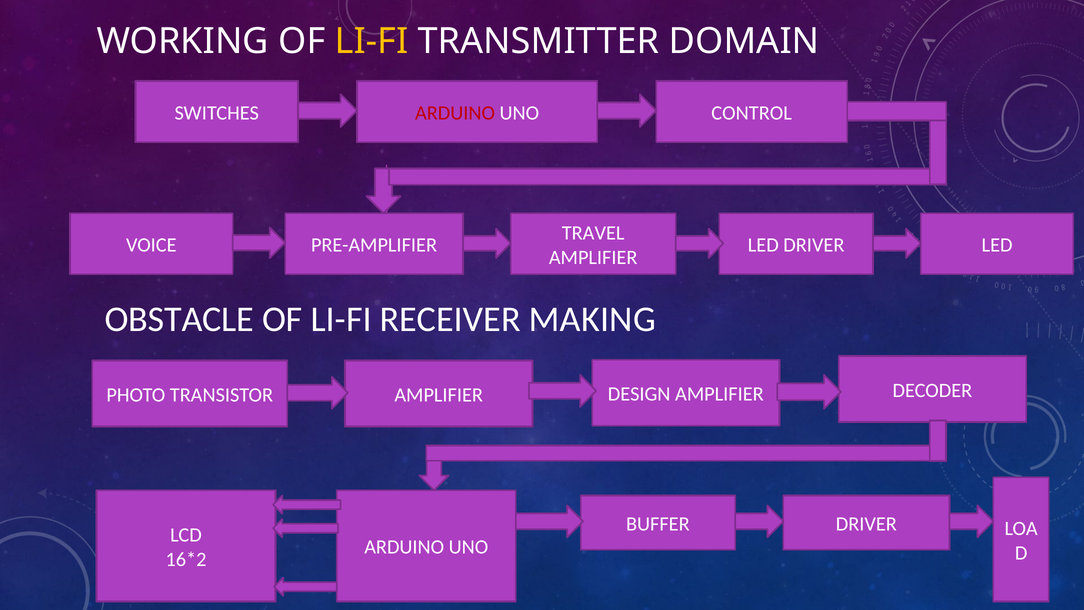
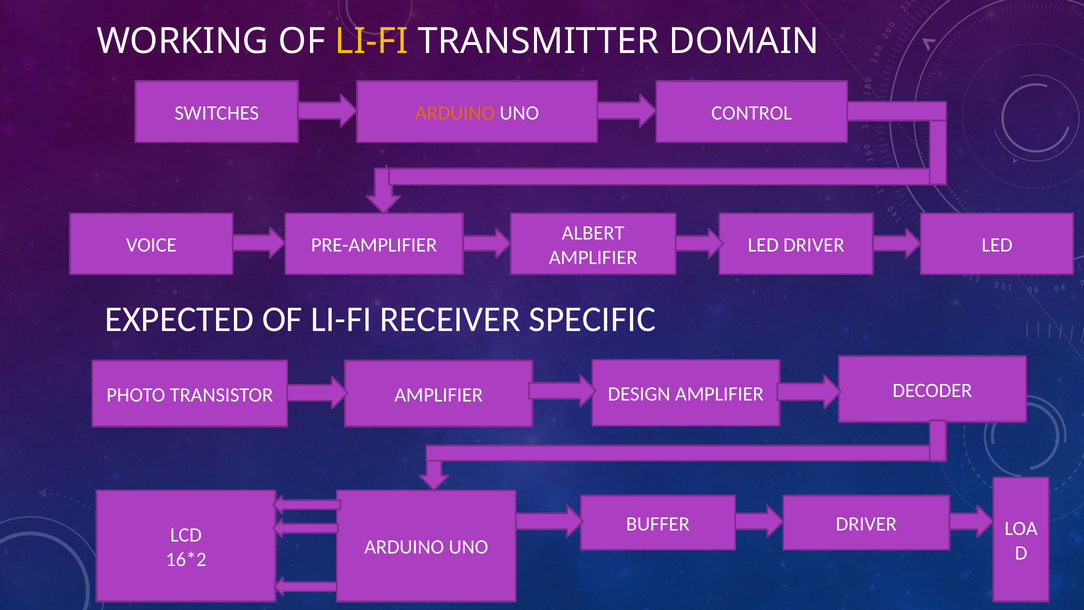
ARDUINO colour: red -> orange (455, 113)
TRAVEL: TRAVEL -> ALBERT (593, 233)
OBSTACLE: OBSTACLE -> EXPECTED (179, 319)
MAKING: MAKING -> SPECIFIC (592, 319)
